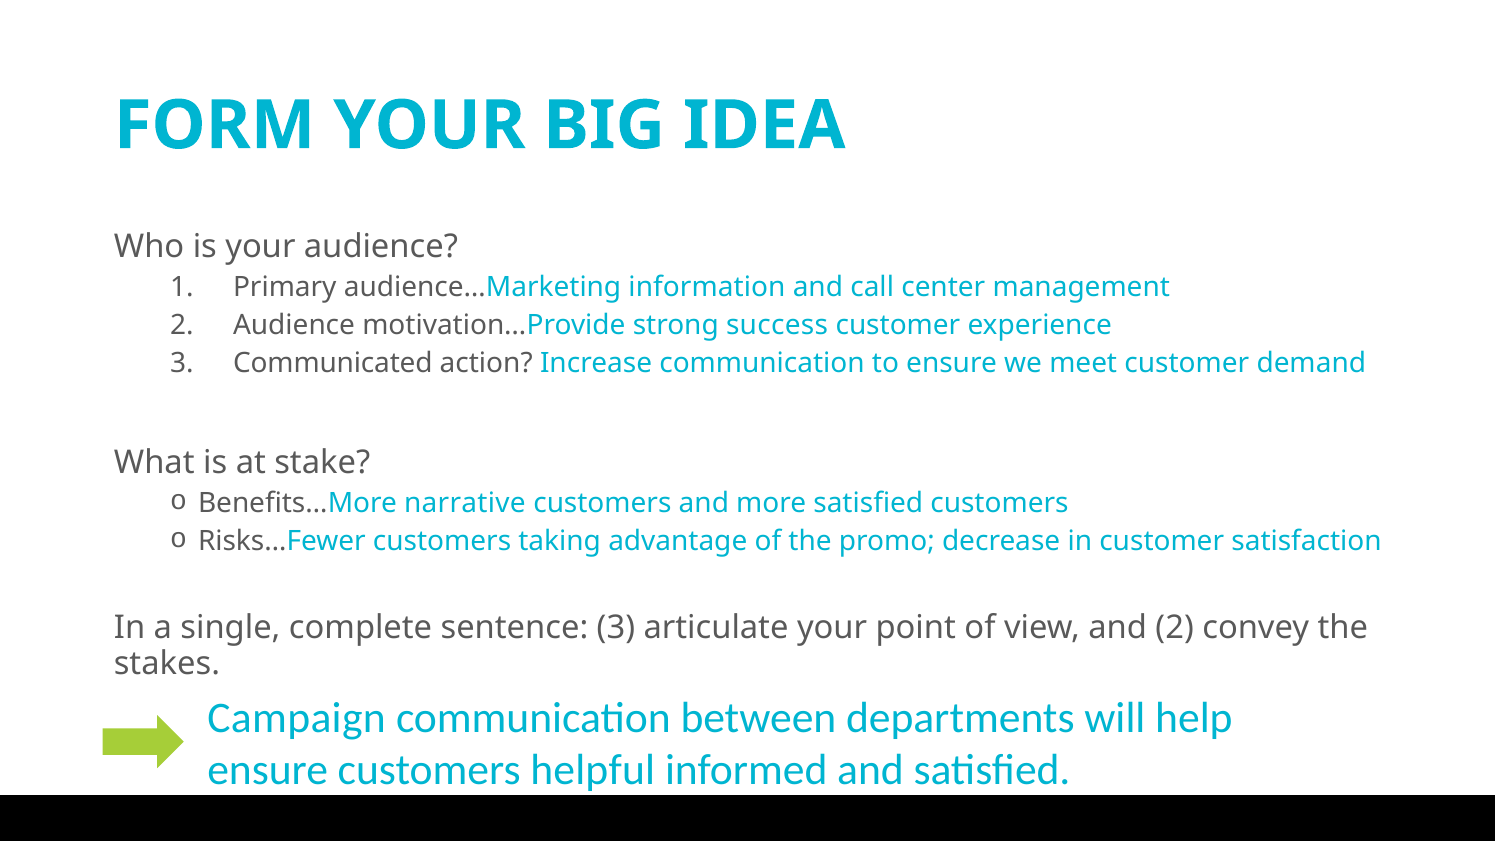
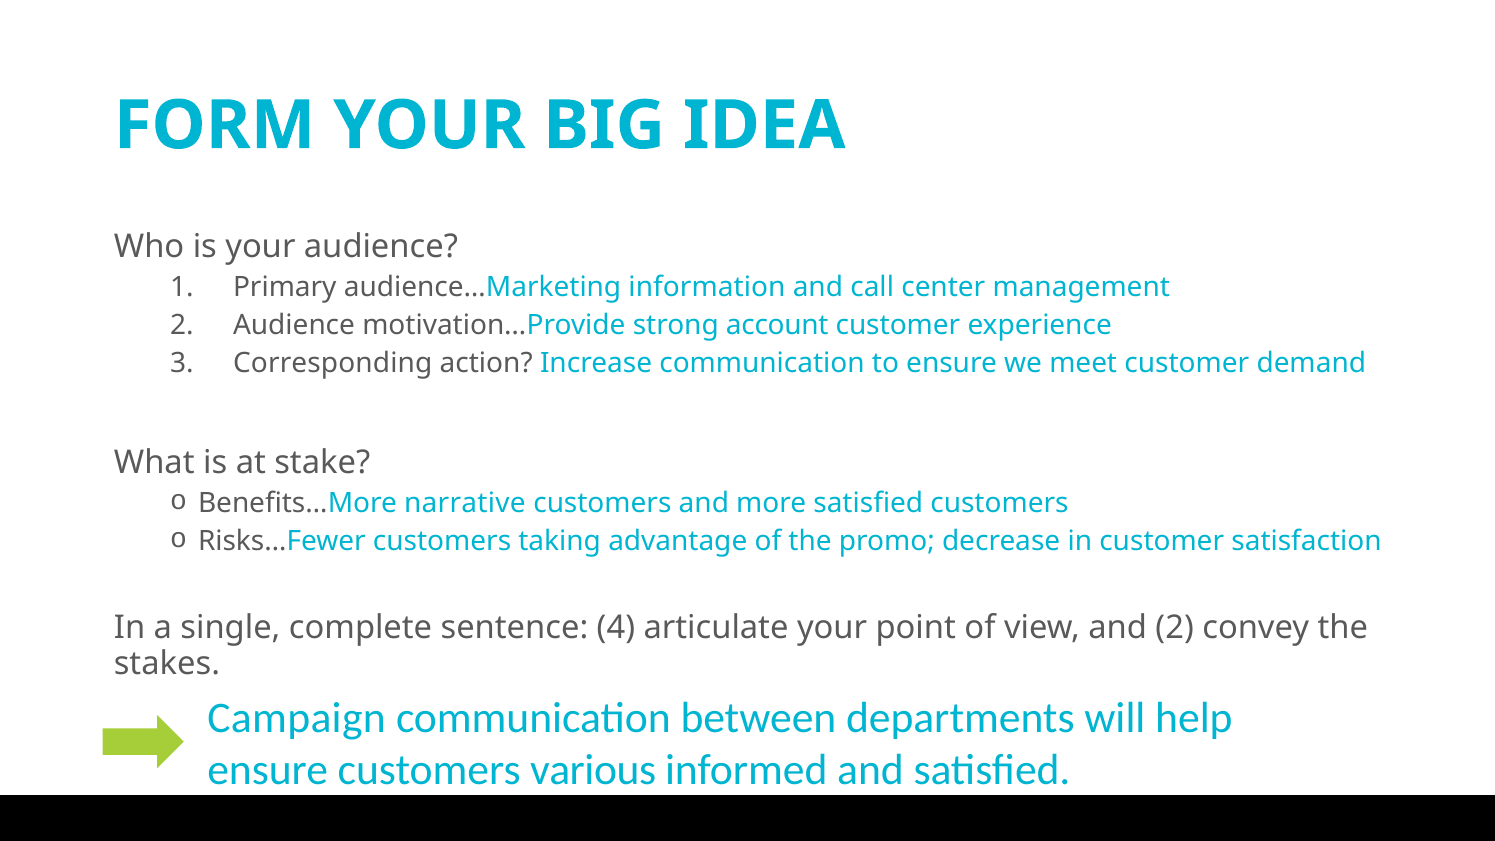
success: success -> account (777, 326)
Communicated: Communicated -> Corresponding (333, 364)
sentence 3: 3 -> 4 (616, 628)
helpful: helpful -> various (593, 770)
